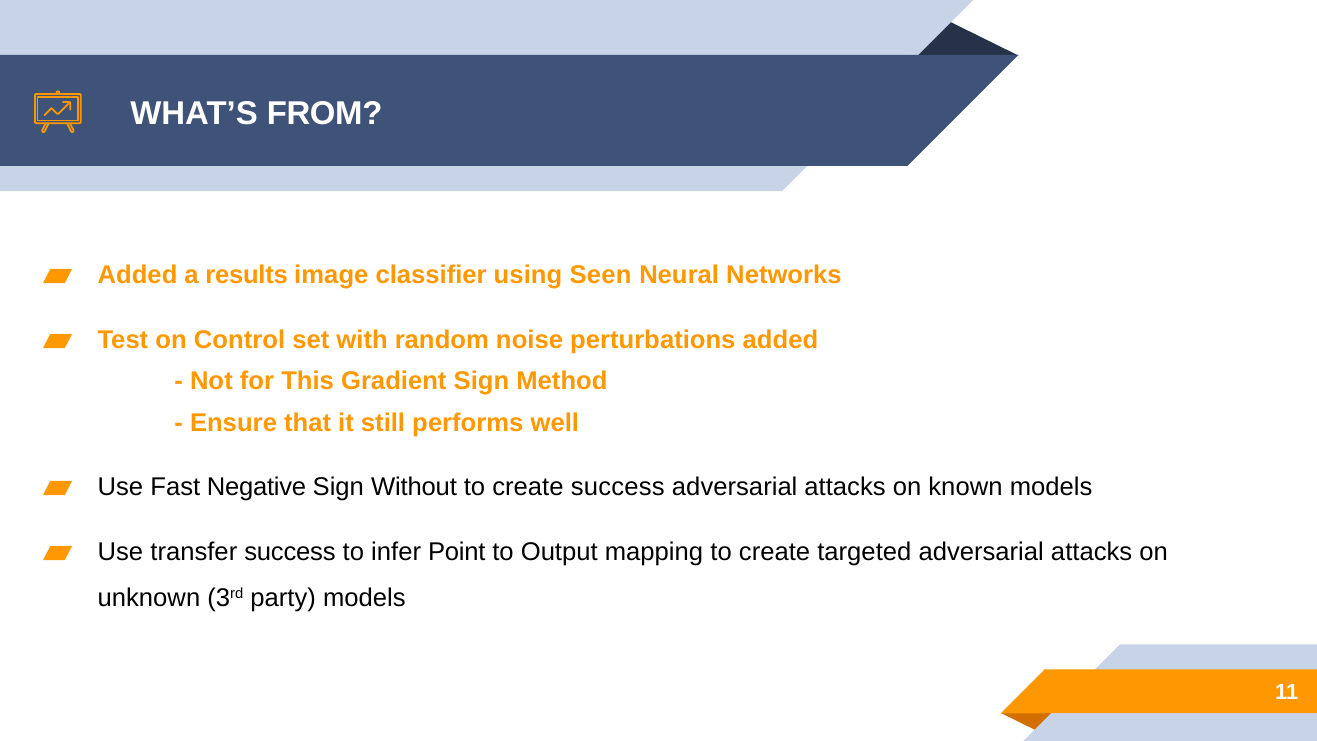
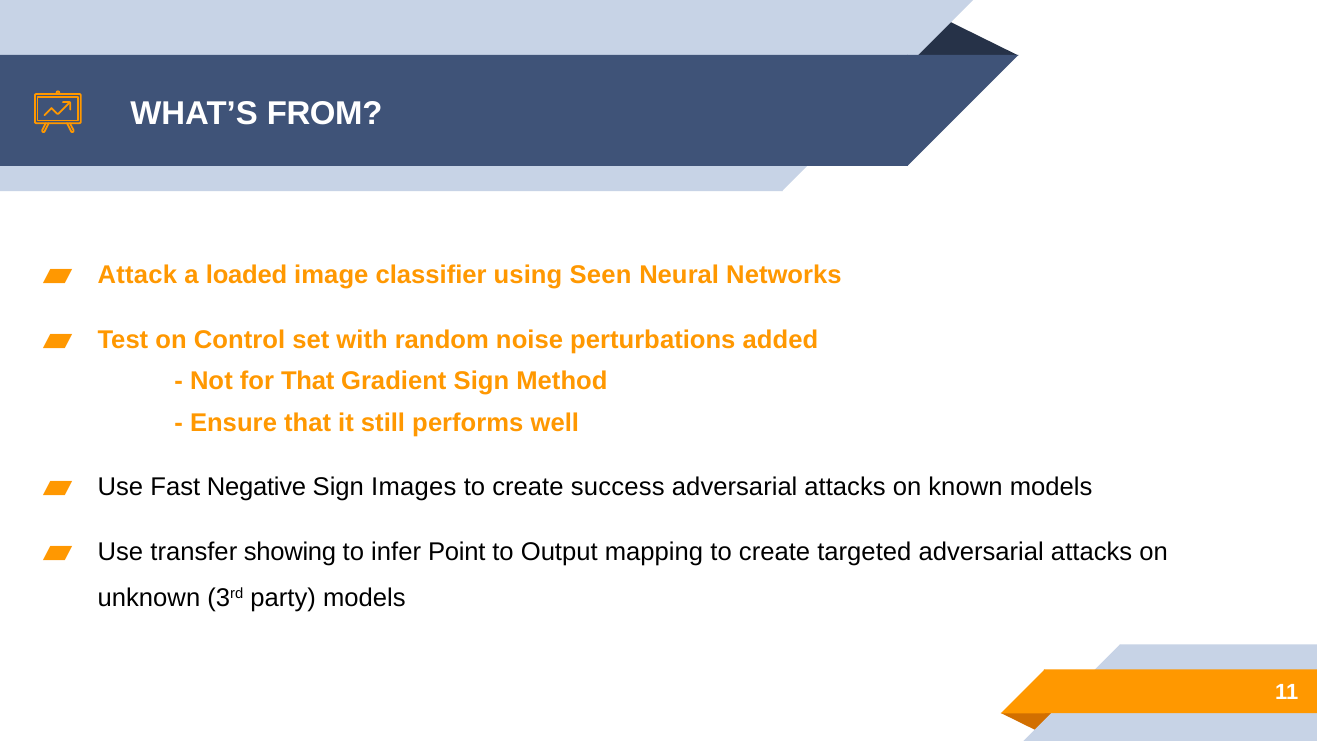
Added: Added -> Attack (137, 275)
results: results -> loaded (247, 275)
for This: This -> That (308, 381)
Without: Without -> Images (414, 487)
transfer success: success -> showing (290, 552)
